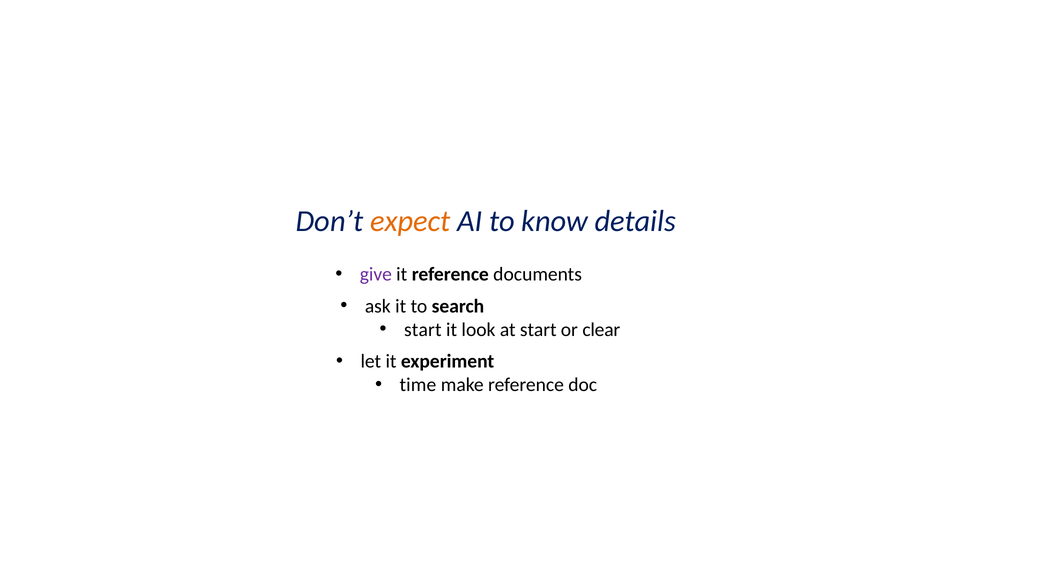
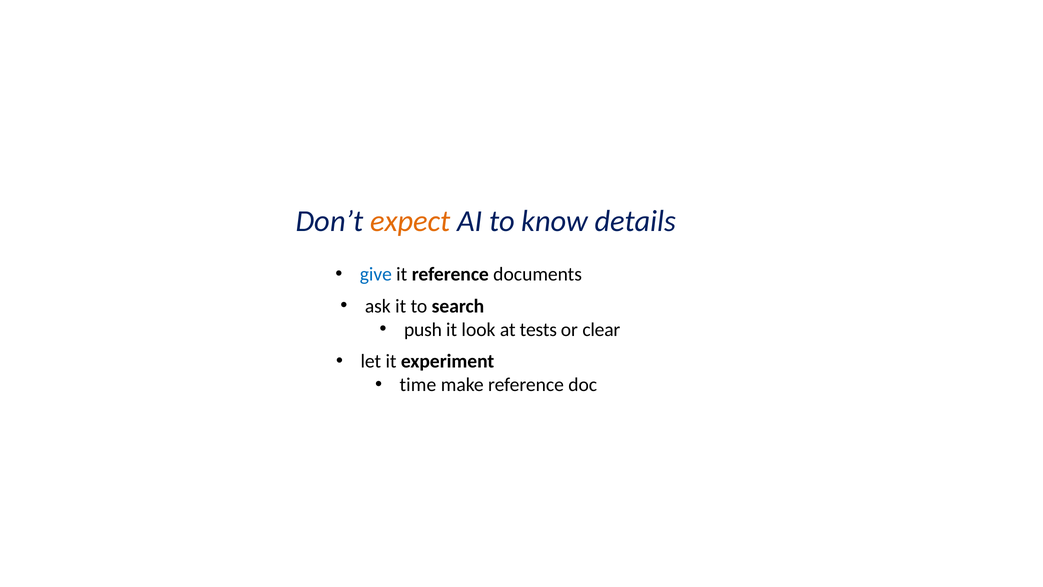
give colour: purple -> blue (376, 274)
start: start -> push (423, 329)
at start: start -> tests (538, 329)
